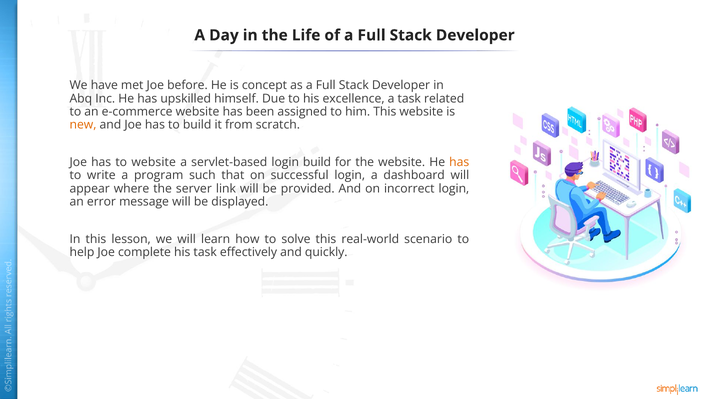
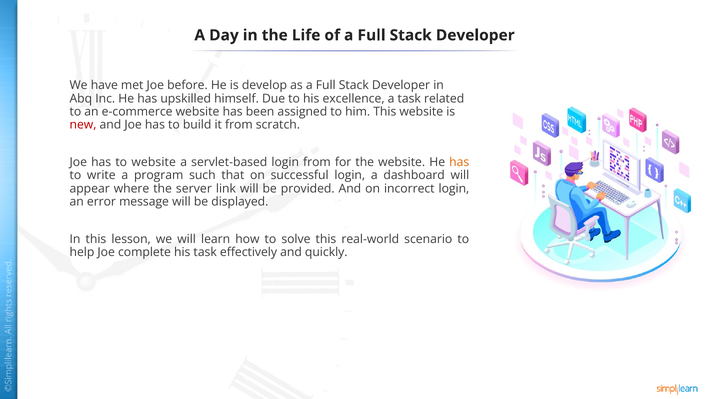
concept: concept -> develop (264, 85)
new colour: orange -> red (83, 125)
login build: build -> from (317, 162)
